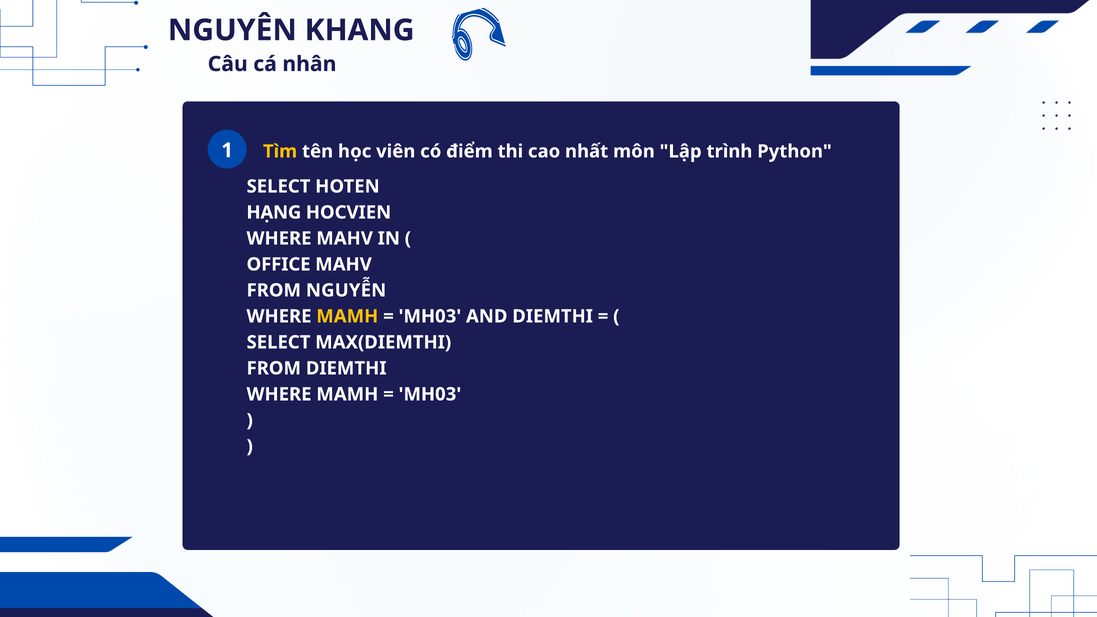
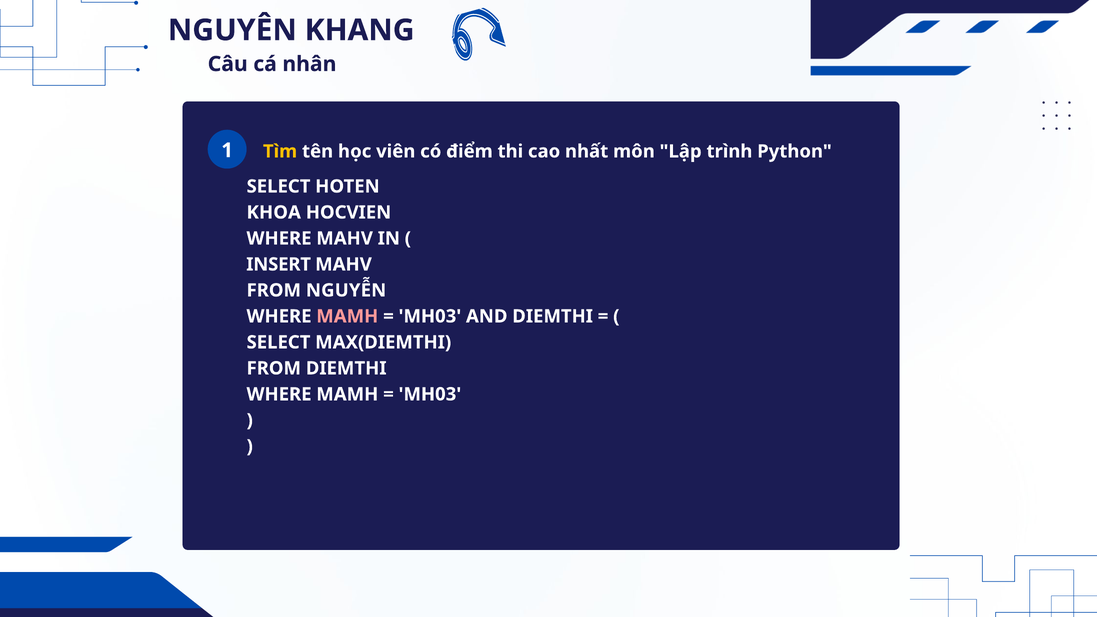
HẠNG: HẠNG -> KHOA (274, 212)
OFFICE: OFFICE -> INSERT (279, 264)
MAMH colour: yellow -> pink (347, 316)
